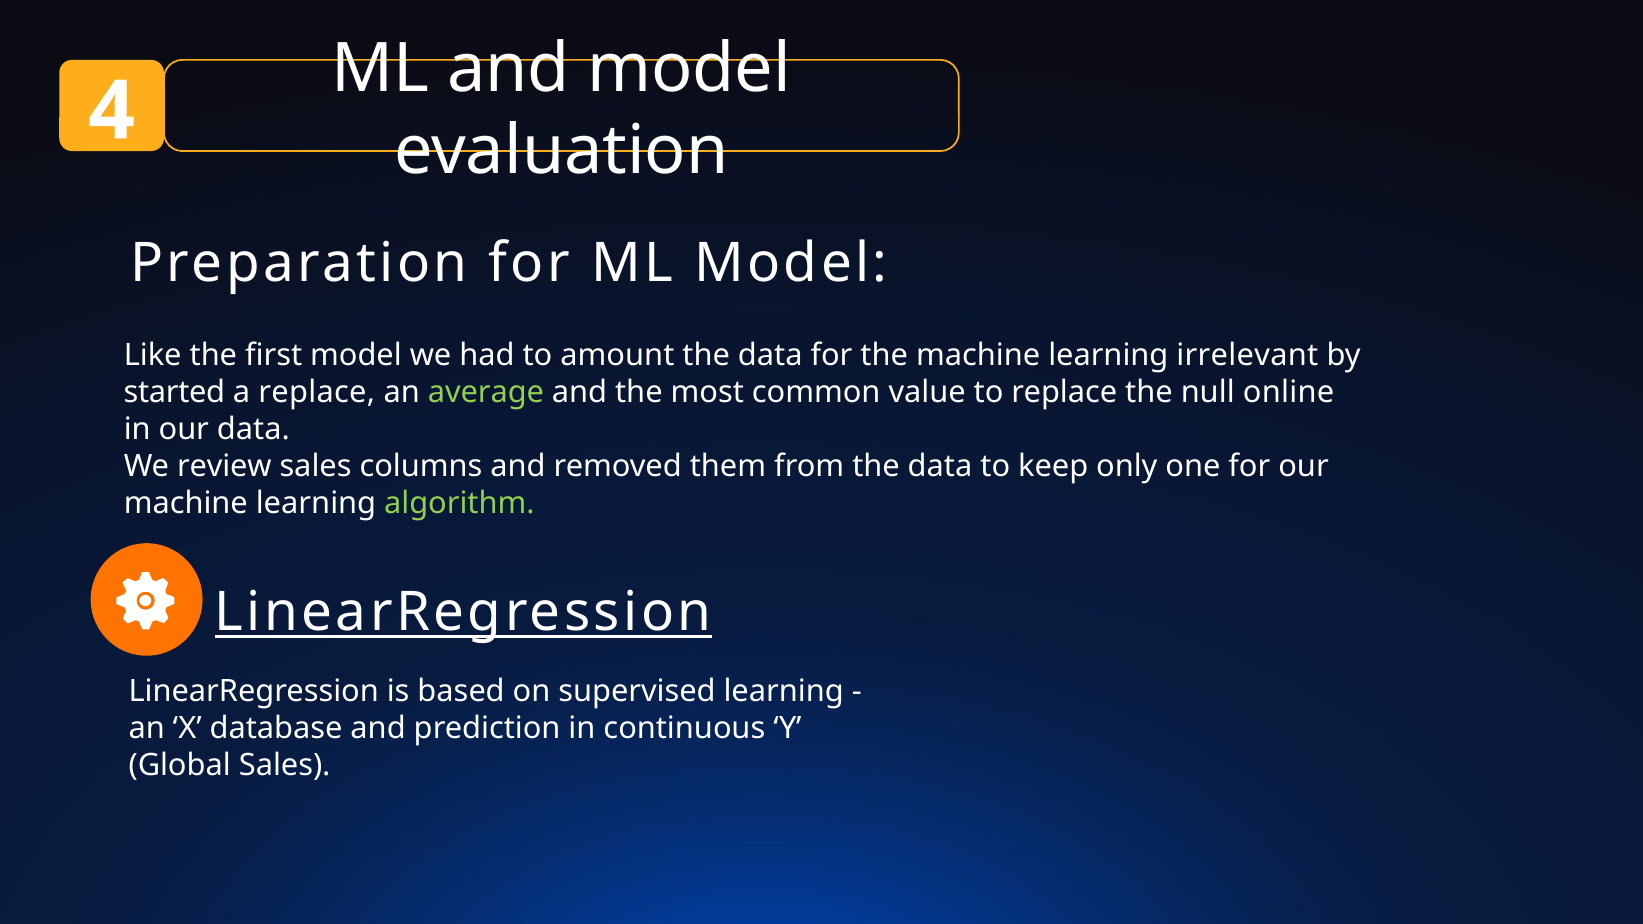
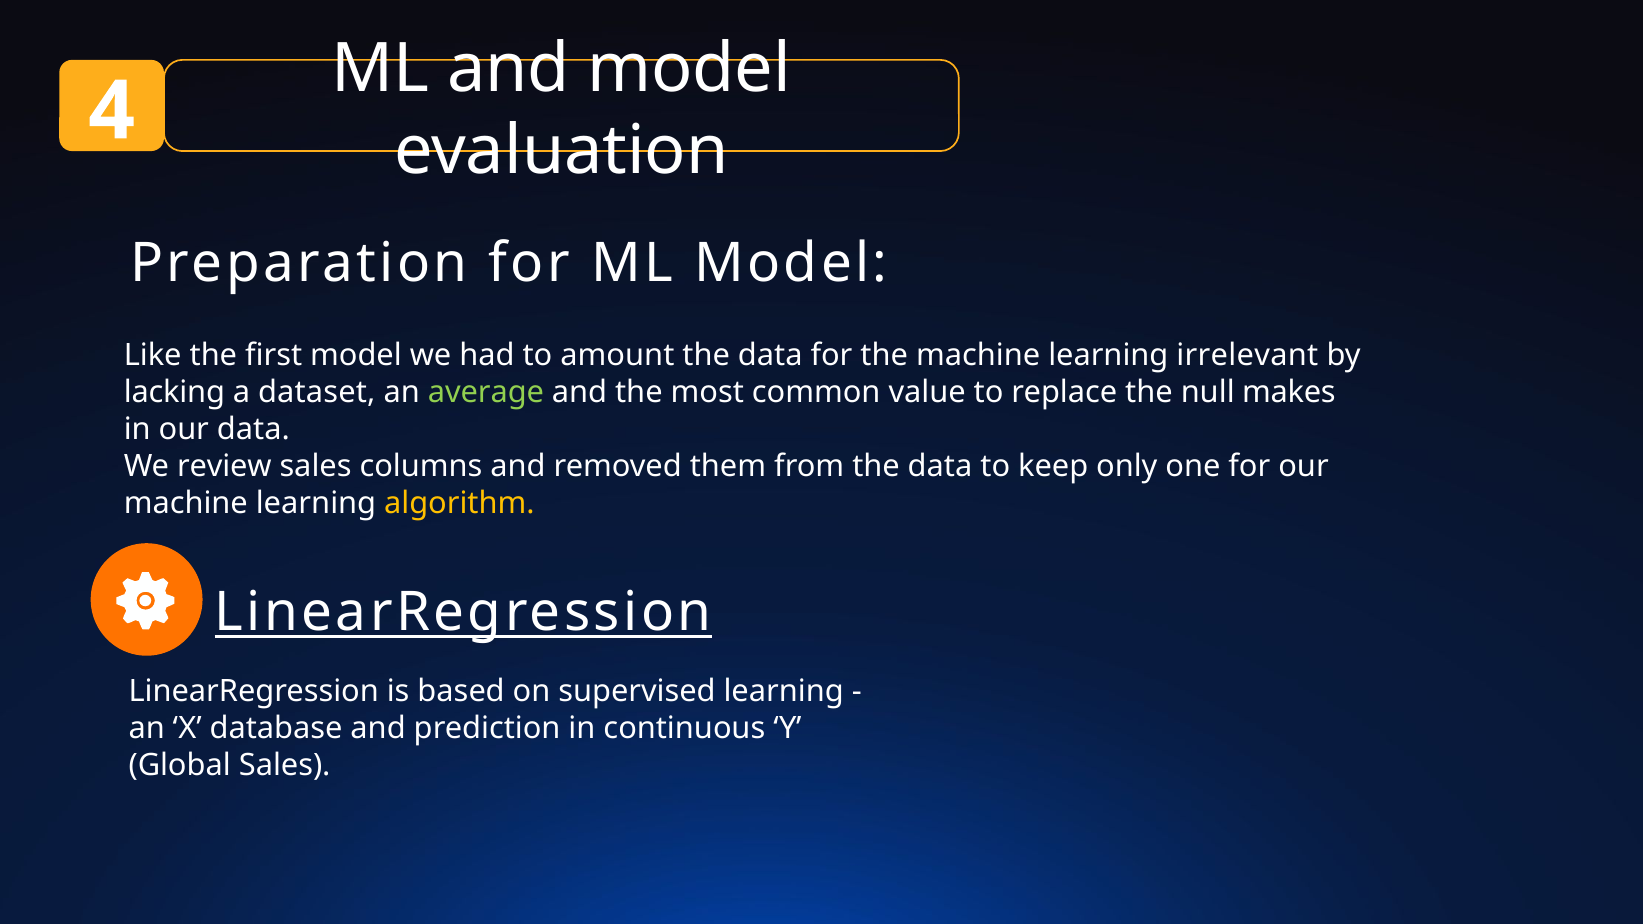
started: started -> lacking (174, 393)
a replace: replace -> dataset (317, 393)
online: online -> makes (1289, 393)
algorithm colour: light green -> yellow (459, 503)
